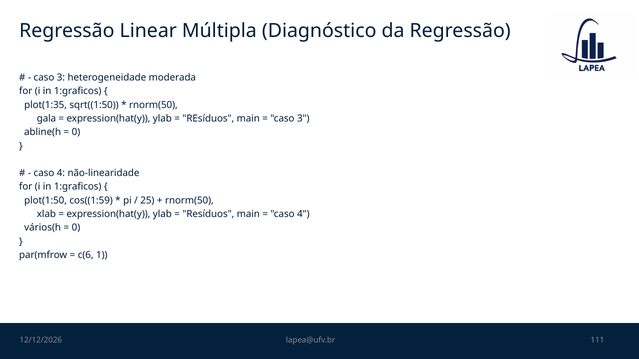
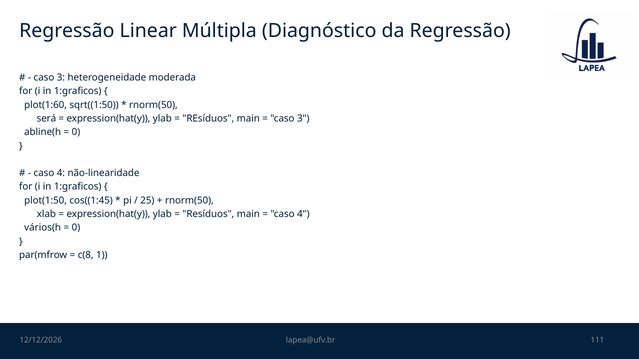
plot(1:35: plot(1:35 -> plot(1:60 (46, 105)
gala: gala -> será (46, 119)
cos((1:59: cos((1:59 -> cos((1:45 (91, 201)
c(6: c(6 -> c(8 (86, 255)
